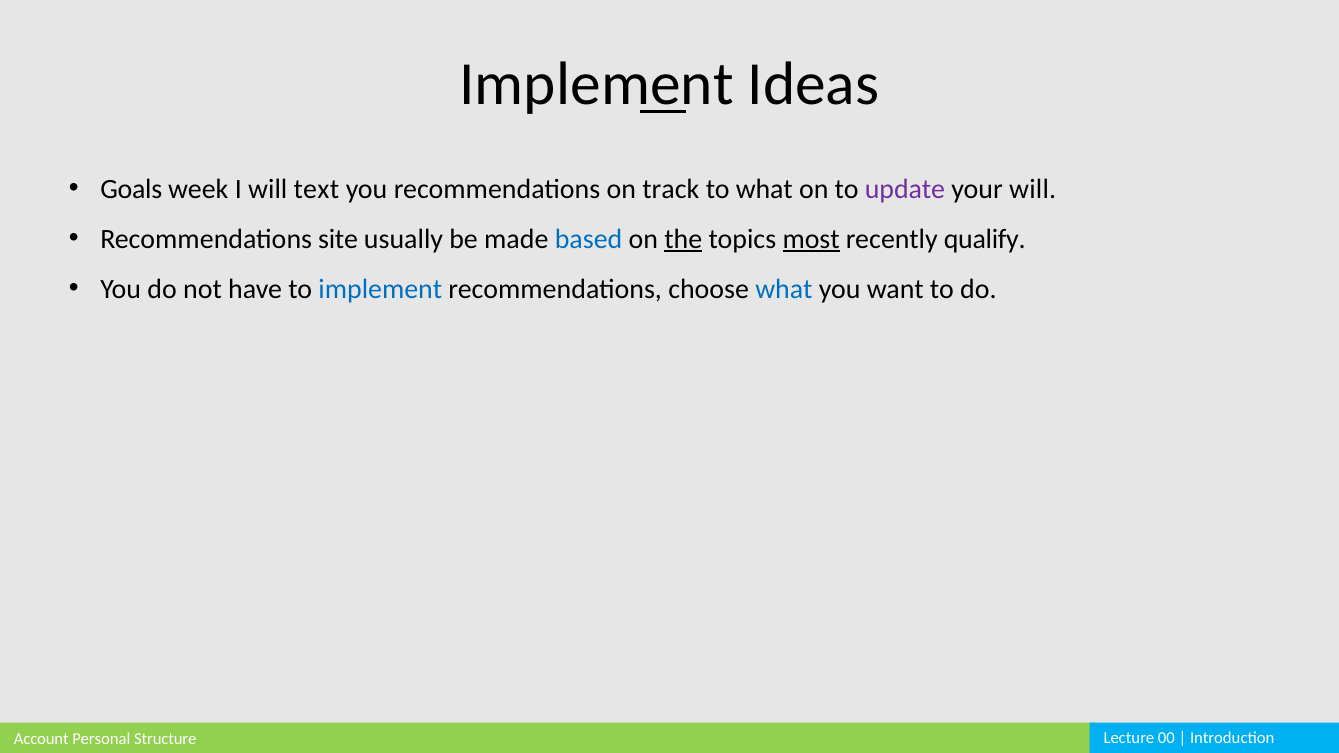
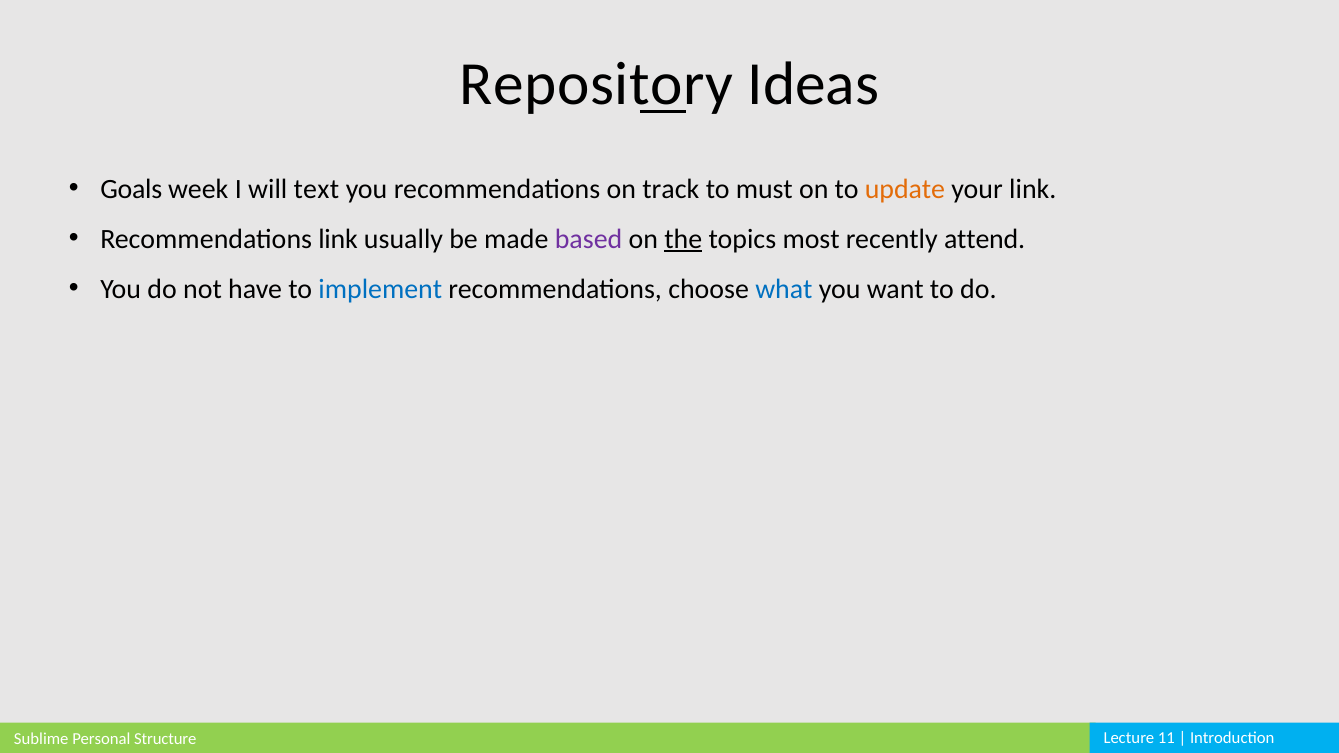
Implement: Implement -> Repository (596, 84)
to what: what -> must (764, 189)
update colour: purple -> orange (905, 189)
your will: will -> link (1033, 189)
Recommendations site: site -> link (338, 239)
based colour: blue -> purple (589, 239)
most underline: present -> none (811, 239)
qualify: qualify -> attend (985, 239)
Account: Account -> Sublime (41, 739)
00: 00 -> 11 (1166, 739)
